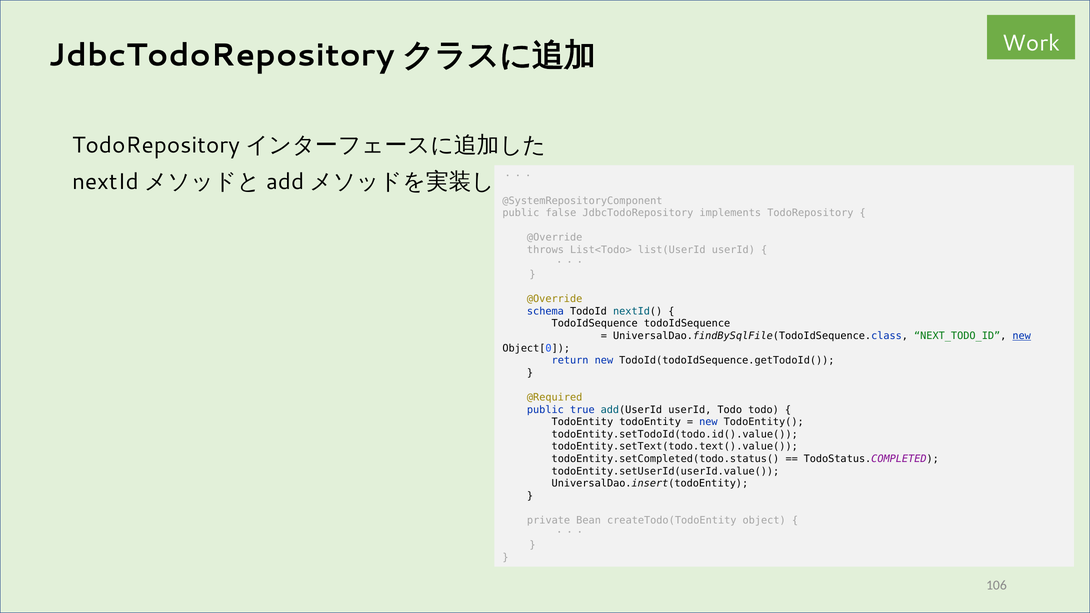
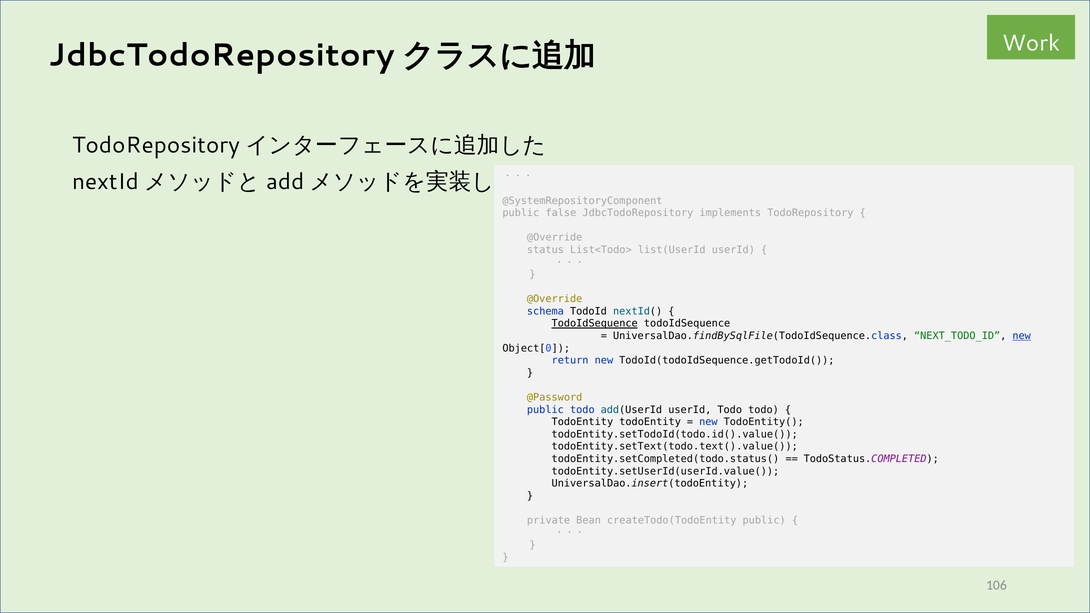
throws: throws -> status (545, 250)
TodoIdSequence underline: none -> present (595, 324)
@Required: @Required -> @Password (555, 397)
public true: true -> todo (582, 410)
createTodo(TodoEntity object: object -> public (764, 520)
